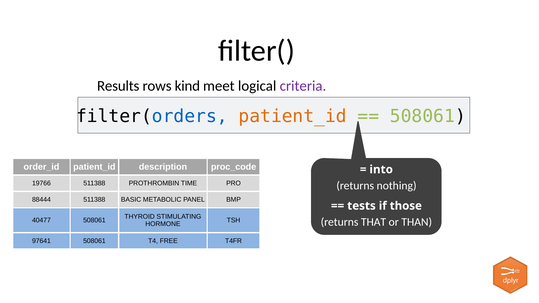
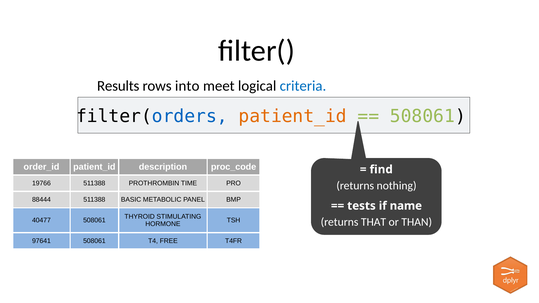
kind: kind -> into (187, 86)
criteria colour: purple -> blue (303, 86)
into: into -> find (381, 170)
those: those -> name (406, 206)
